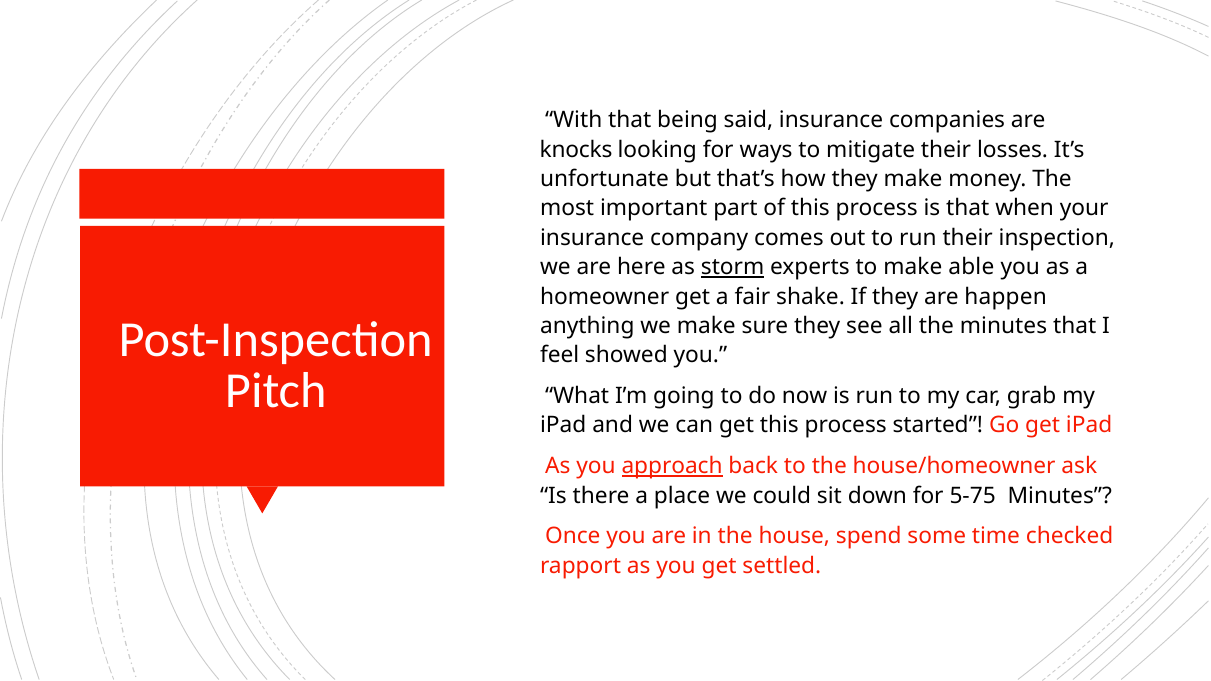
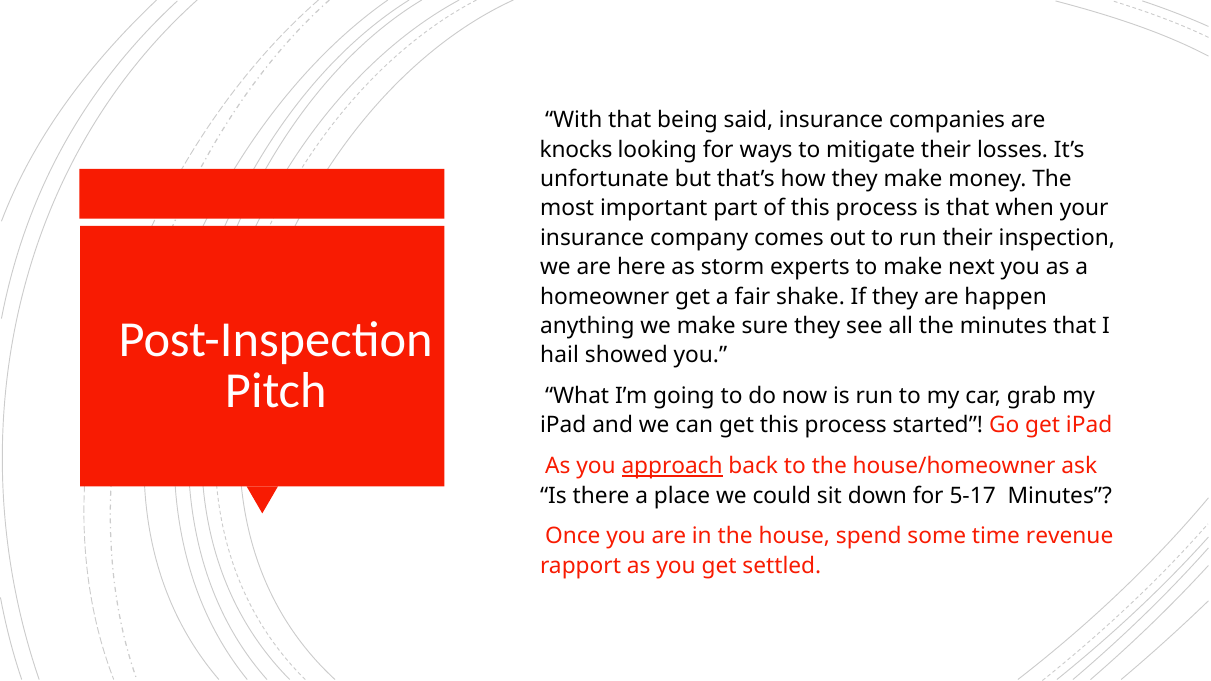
storm underline: present -> none (733, 267)
able: able -> next (972, 267)
feel: feel -> hail (560, 355)
5-75: 5-75 -> 5-17 (973, 496)
checked: checked -> revenue (1070, 536)
